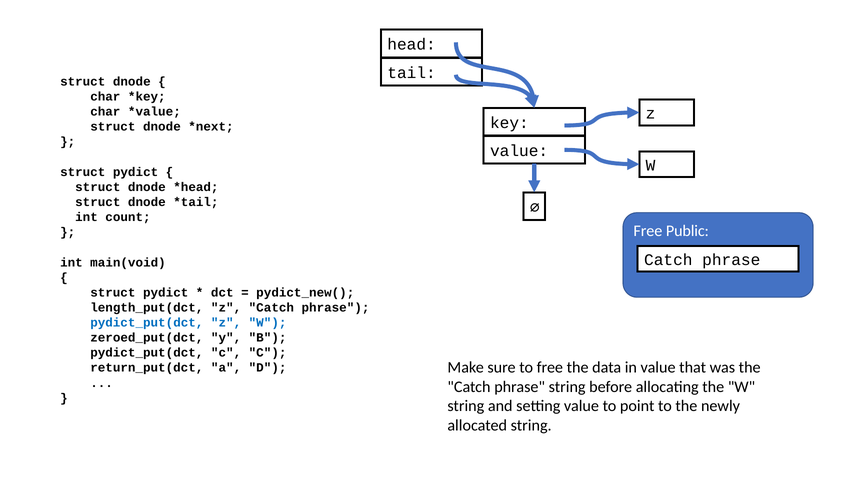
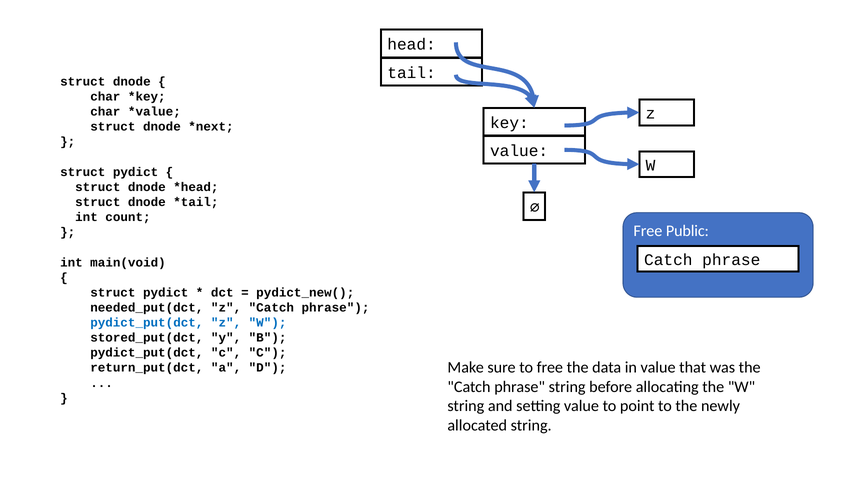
length_put(dct: length_put(dct -> needed_put(dct (147, 308)
zeroed_put(dct: zeroed_put(dct -> stored_put(dct (147, 338)
